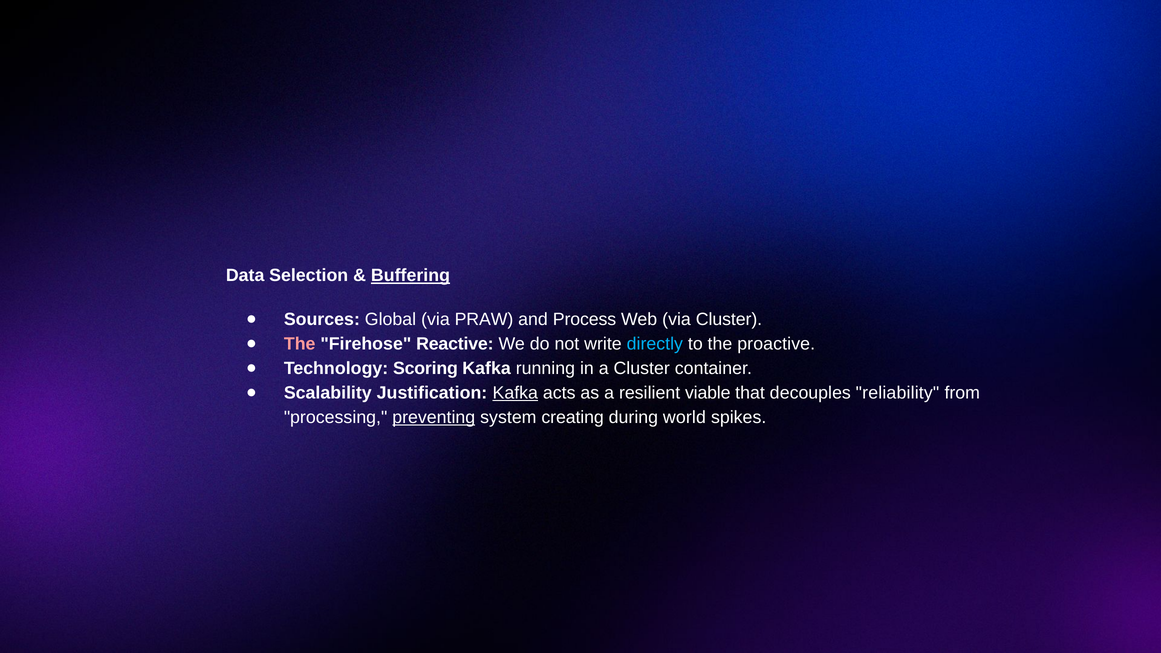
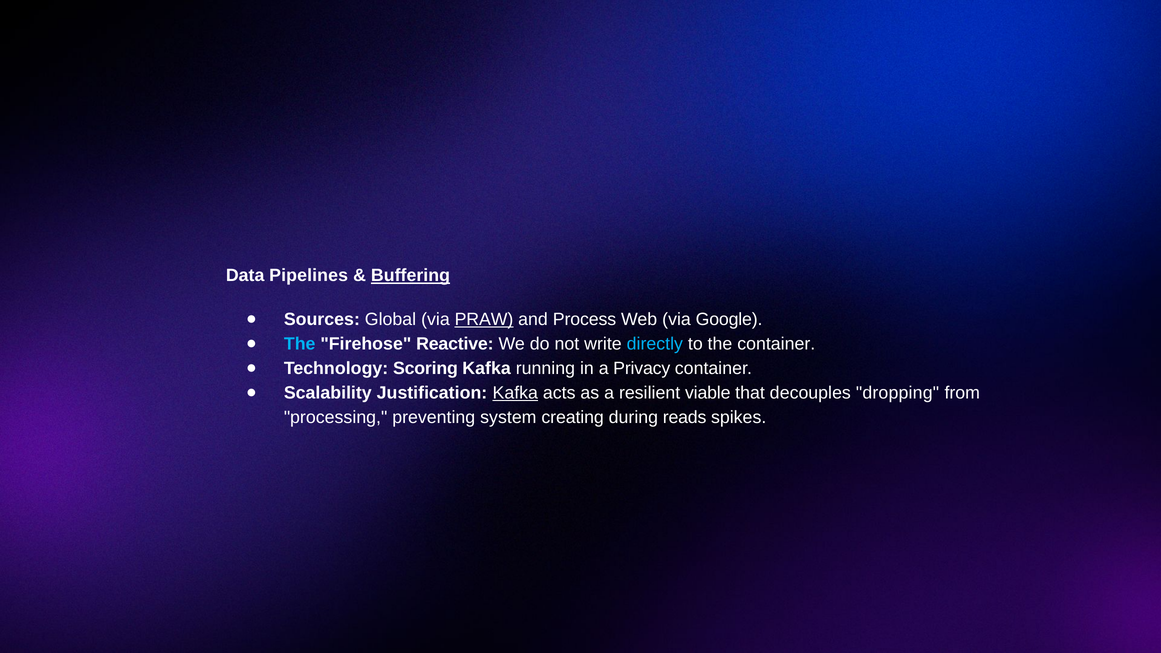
Selection: Selection -> Pipelines (309, 276)
PRAW underline: none -> present (484, 319)
via Cluster: Cluster -> Google (729, 319)
The colour: pink -> light blue (300, 344)
the proactive: proactive -> container (776, 344)
a Cluster: Cluster -> Privacy (642, 368)
reliability: reliability -> dropping (897, 393)
preventing underline: present -> none (434, 417)
world: world -> reads (685, 417)
